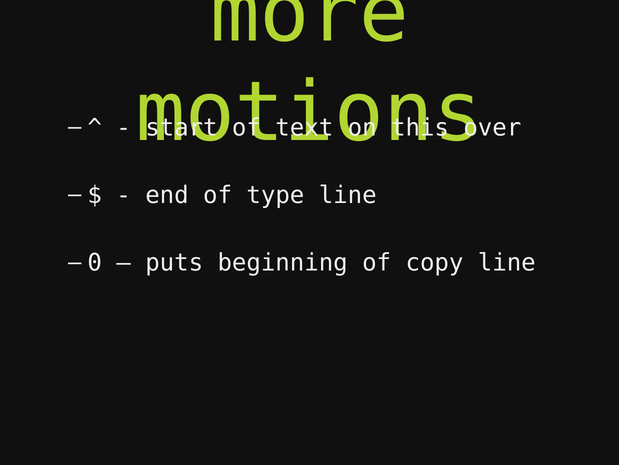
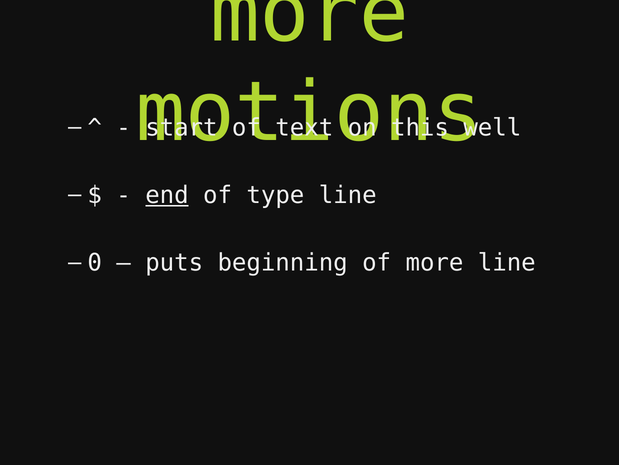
over: over -> well (492, 128)
end underline: none -> present (167, 195)
of copy: copy -> more (434, 262)
